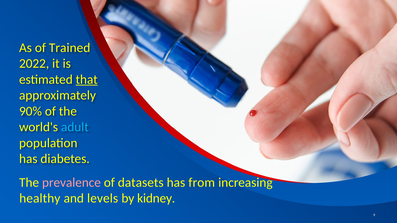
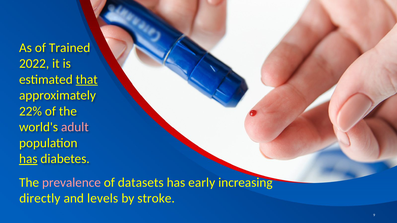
90%: 90% -> 22% (30, 111)
adult colour: light blue -> pink (75, 127)
has underline: none -> present (28, 159)
from: from -> early (202, 183)
healthy: healthy -> directly (40, 199)
kidney: kidney -> stroke (156, 199)
